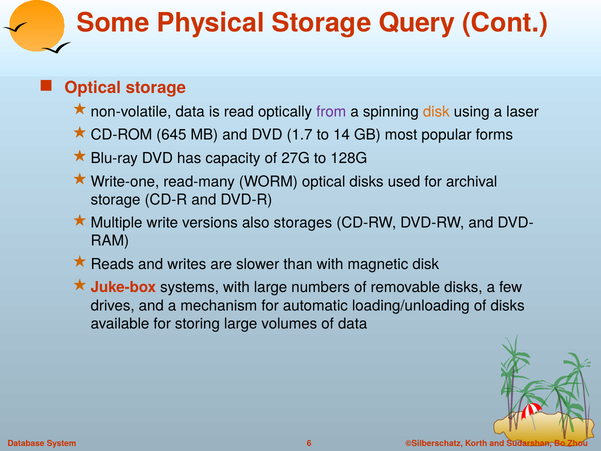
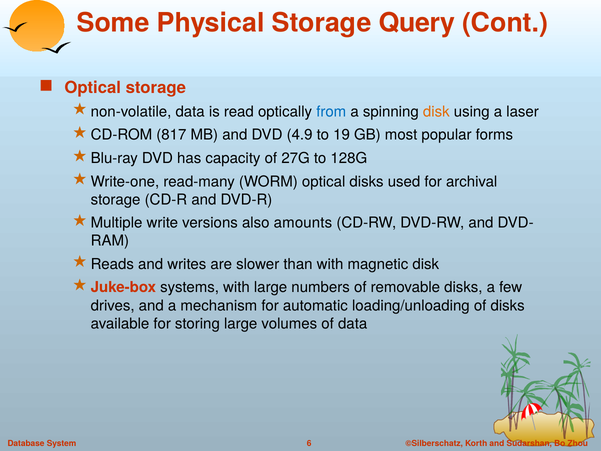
from colour: purple -> blue (331, 112)
645: 645 -> 817 (171, 135)
1.7: 1.7 -> 4.9 (300, 135)
14: 14 -> 19 (342, 135)
storages: storages -> amounts (303, 223)
